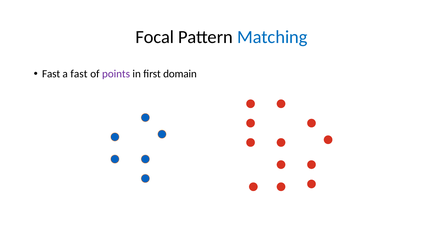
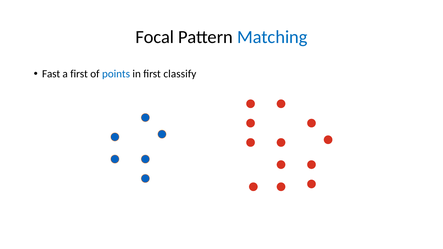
a fast: fast -> first (79, 74)
points colour: purple -> blue (116, 74)
domain: domain -> classify (180, 74)
